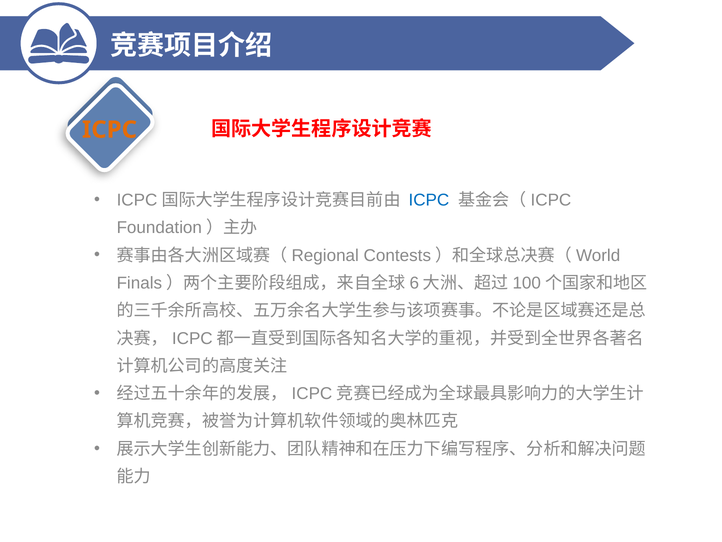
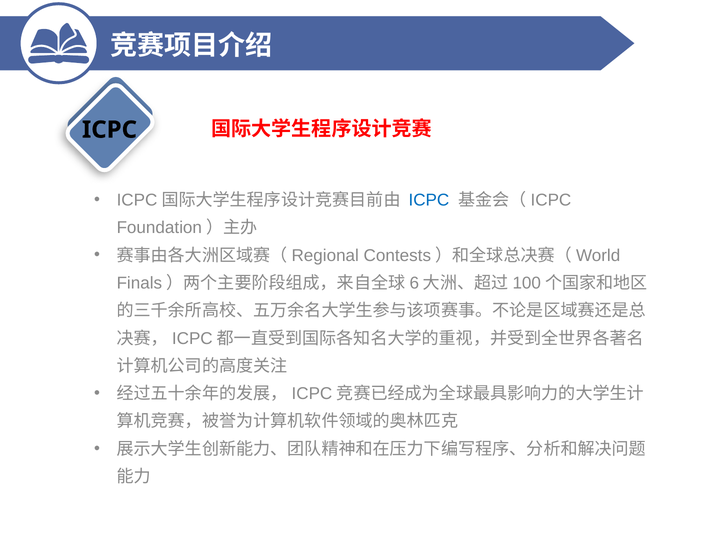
ICPC colour: orange -> black (109, 130)
